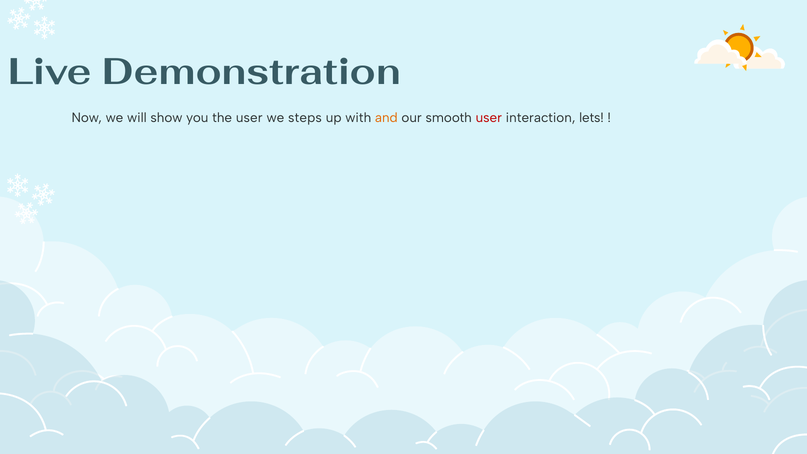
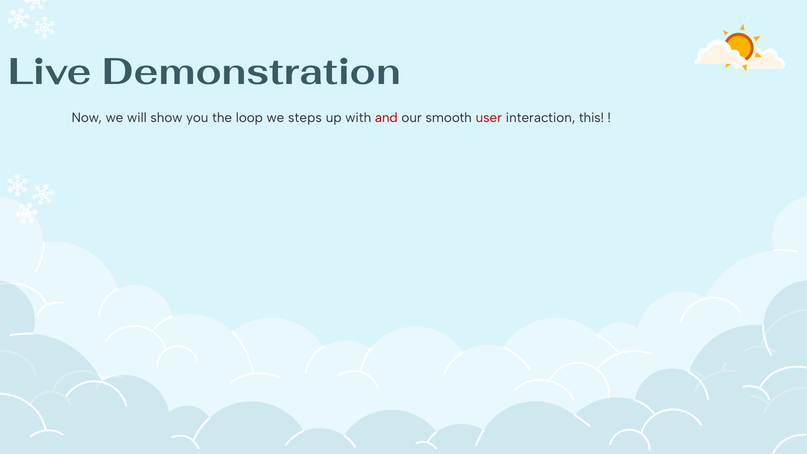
the user: user -> loop (249, 118)
and colour: orange -> red (386, 118)
lets: lets -> this (592, 118)
